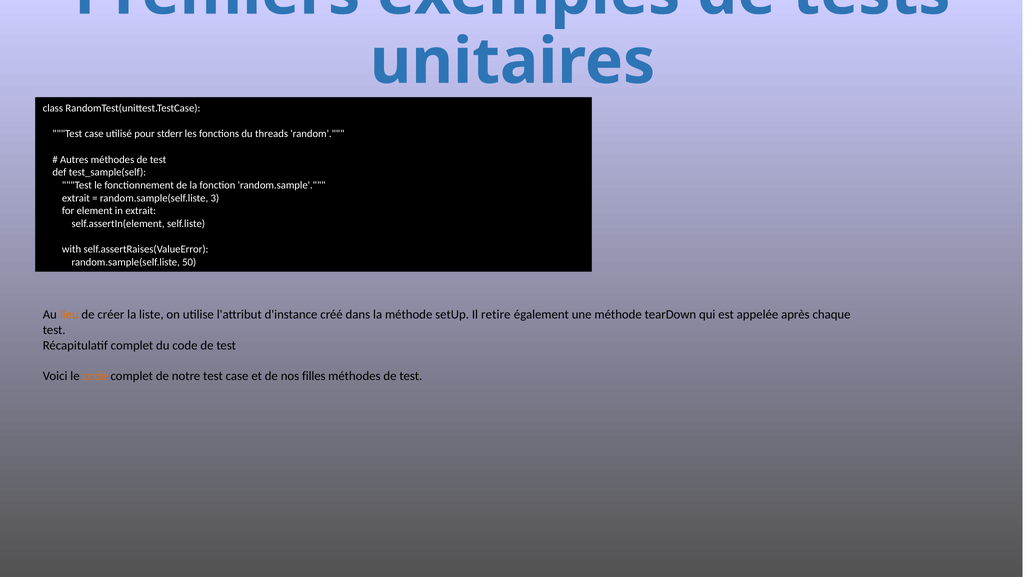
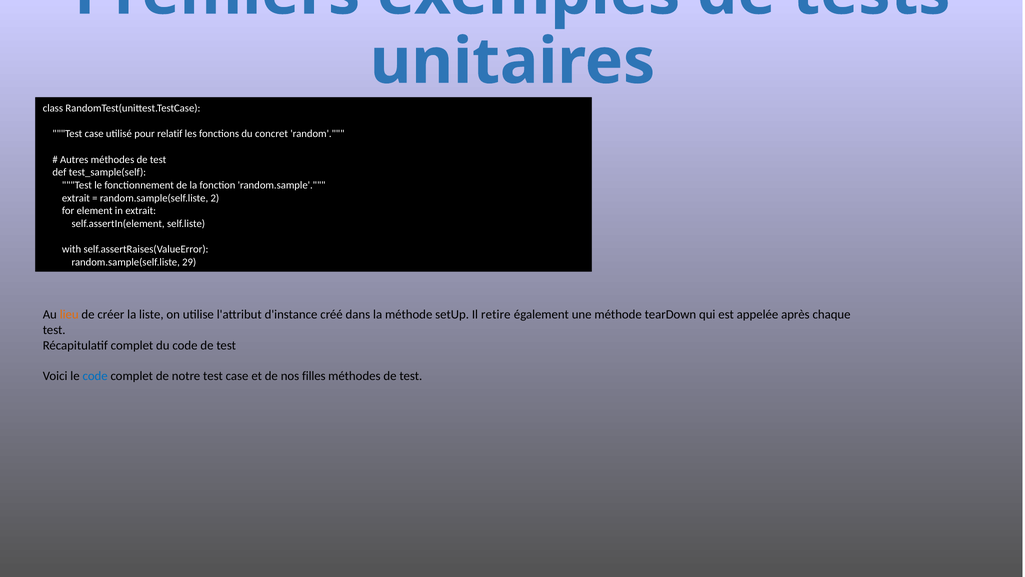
stderr: stderr -> relatif (170, 134)
threads: threads -> concret (272, 134)
3: 3 -> 2 (215, 198)
50: 50 -> 29 (189, 262)
code colour: orange -> blue (95, 376)
